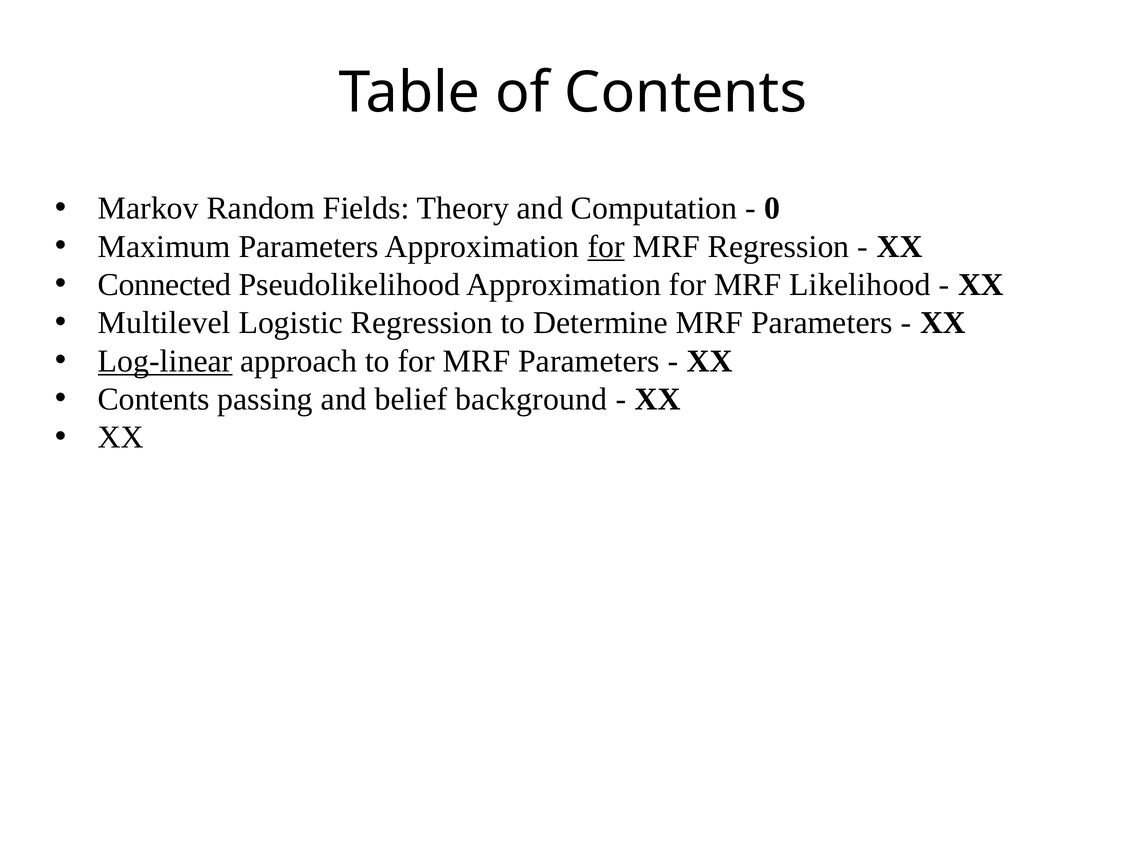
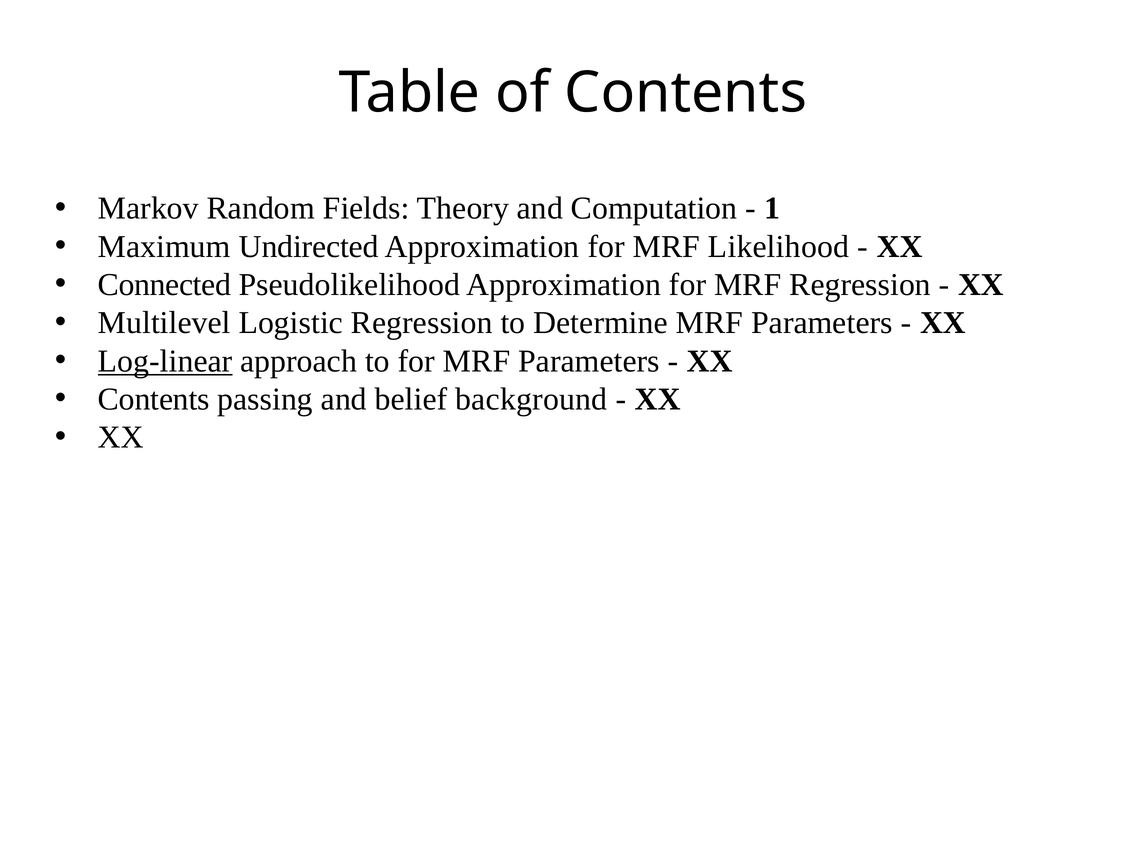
0: 0 -> 1 (772, 208)
Maximum Parameters: Parameters -> Undirected (309, 247)
for underline: present -> none (606, 247)
MRF Regression: Regression -> Likelihood (779, 247)
MRF Likelihood: Likelihood -> Regression (860, 285)
